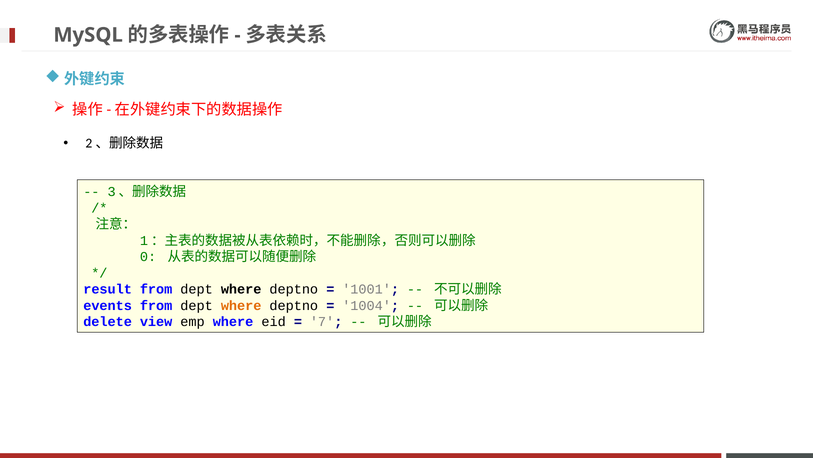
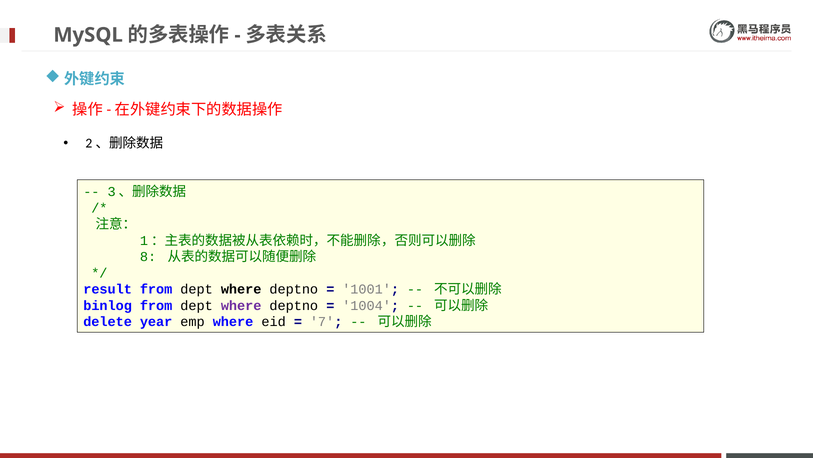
0: 0 -> 8 (148, 256)
events: events -> binlog (108, 305)
where colour: orange -> purple (241, 305)
view: view -> year (156, 322)
